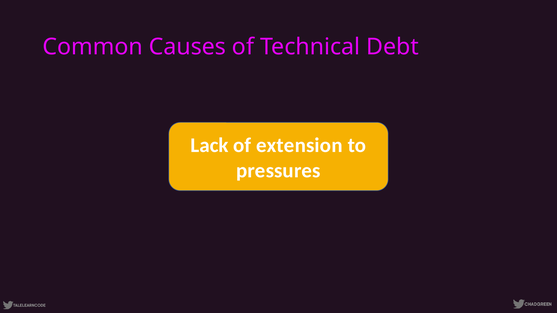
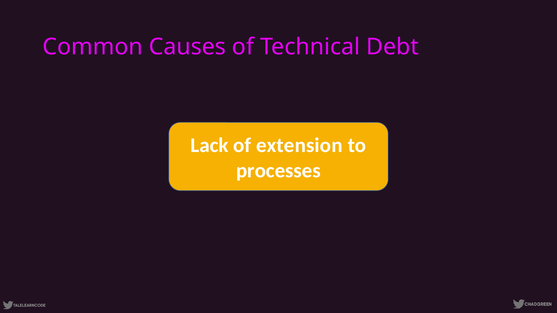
pressures: pressures -> processes (278, 171)
